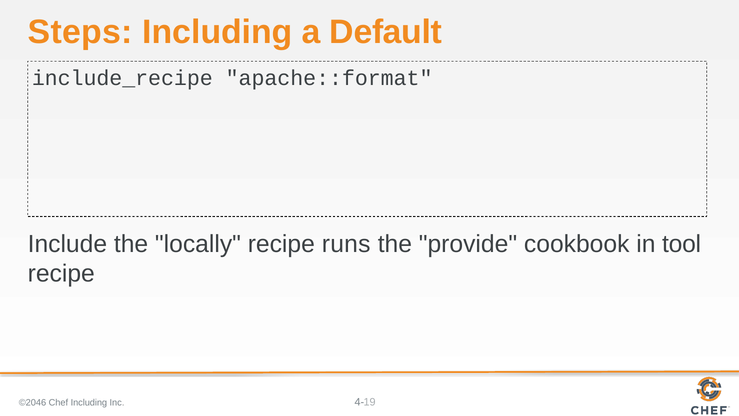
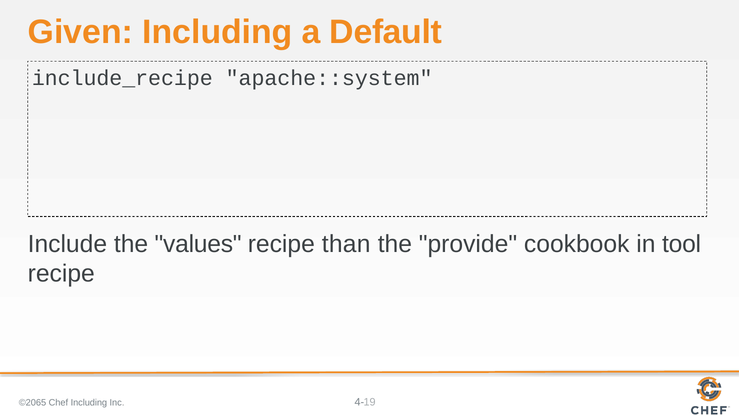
Steps: Steps -> Given (80, 32)
apache::format: apache::format -> apache::system (329, 78)
locally: locally -> values (198, 244)
runs: runs -> than (346, 244)
©2046: ©2046 -> ©2065 (33, 402)
